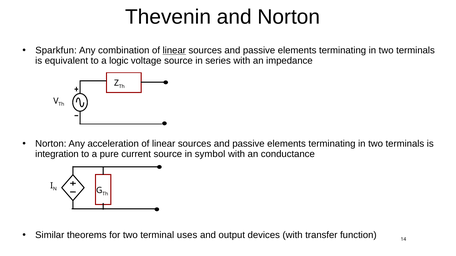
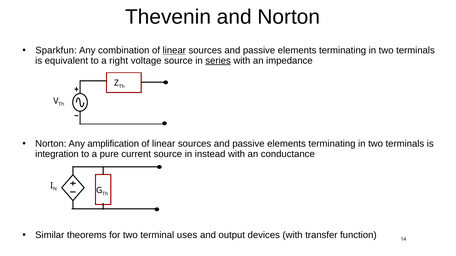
logic: logic -> right (119, 61)
series underline: none -> present (218, 61)
acceleration: acceleration -> amplification (113, 144)
symbol: symbol -> instead (210, 154)
